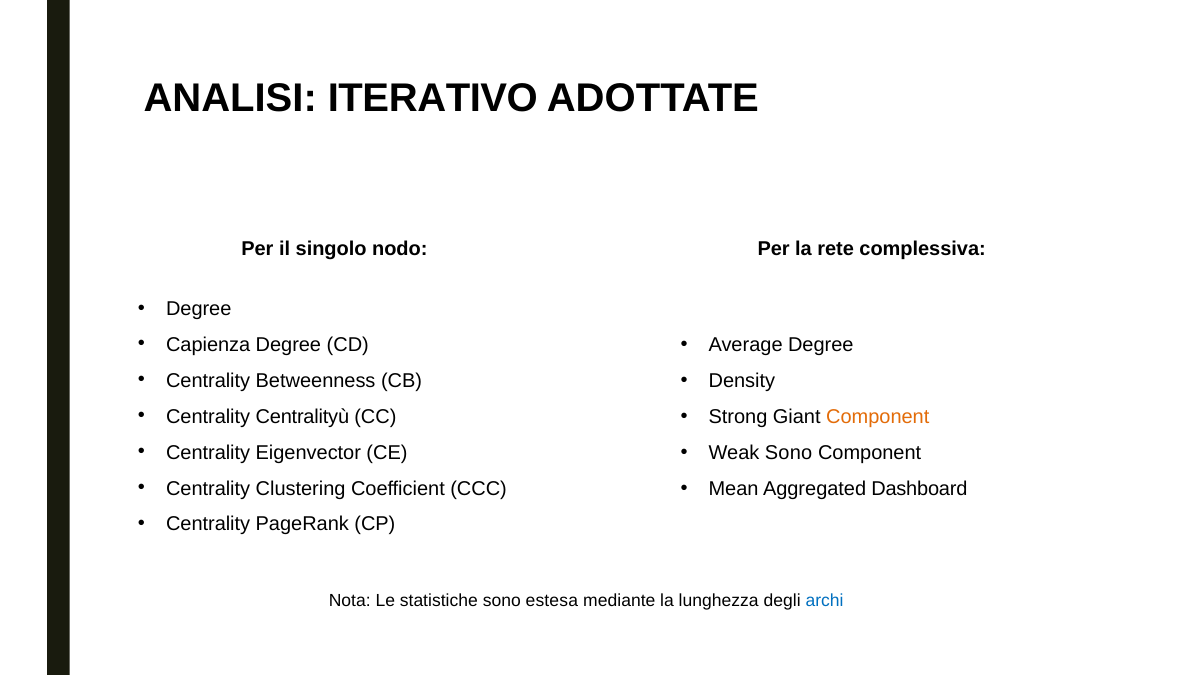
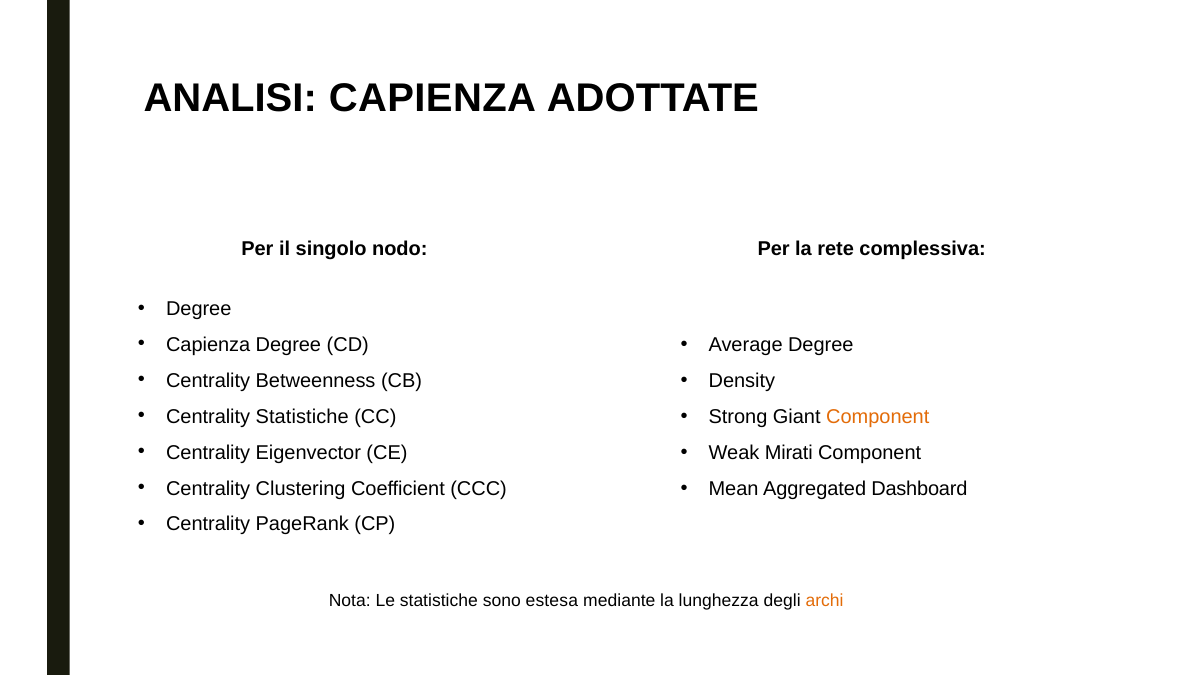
ANALISI ITERATIVO: ITERATIVO -> CAPIENZA (432, 98)
Centrality Centralityù: Centralityù -> Statistiche (302, 417)
Weak Sono: Sono -> Mirati (789, 453)
archi colour: blue -> orange (825, 601)
